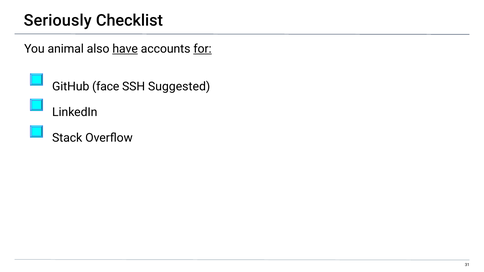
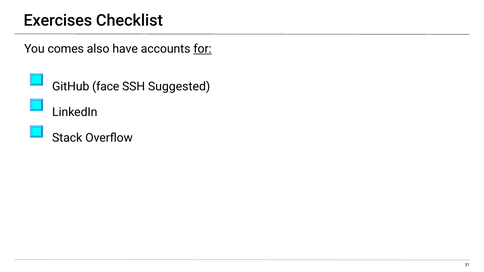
Seriously: Seriously -> Exercises (58, 20)
animal: animal -> comes (66, 49)
have underline: present -> none (125, 49)
